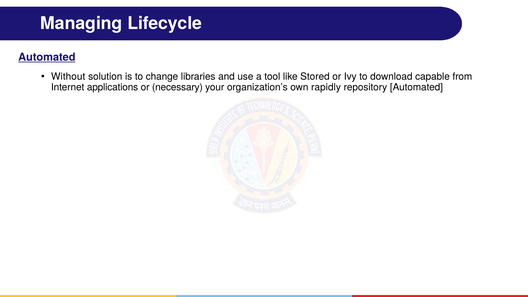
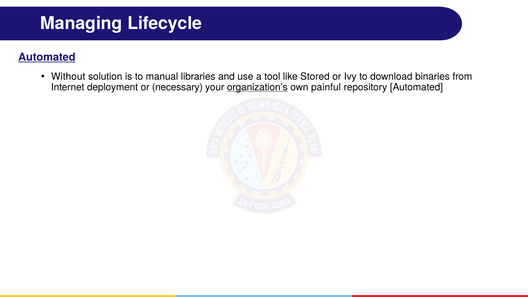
change: change -> manual (162, 77)
capable: capable -> binaries (432, 77)
applications: applications -> deployment (112, 87)
organization’s underline: none -> present (257, 87)
rapidly: rapidly -> painful (326, 87)
